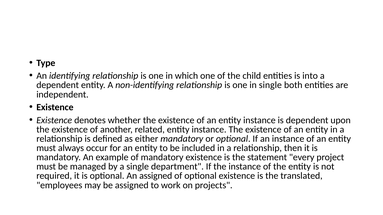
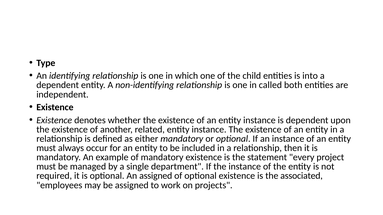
in single: single -> called (270, 85)
translated: translated -> associated (302, 176)
